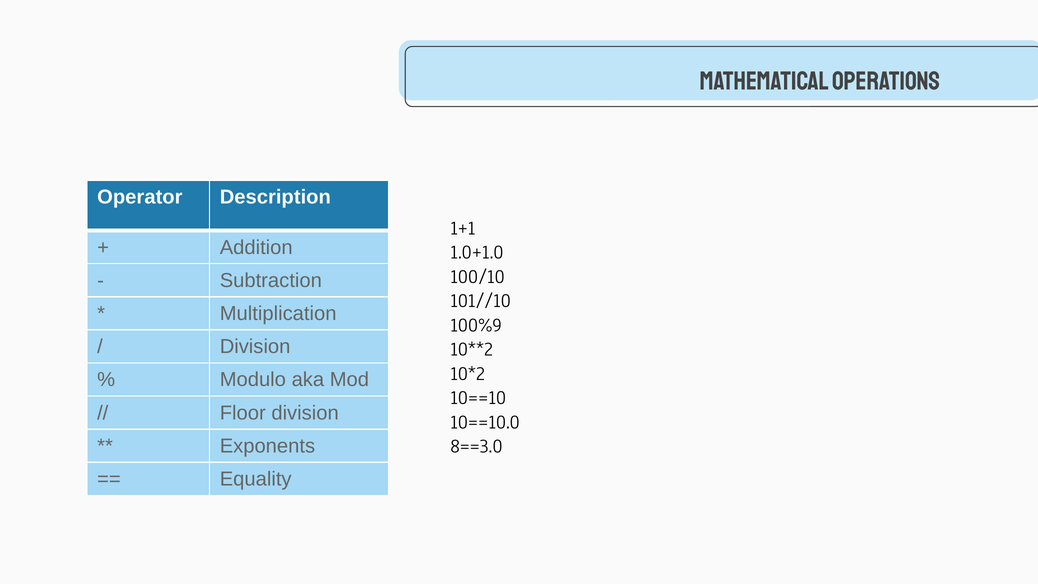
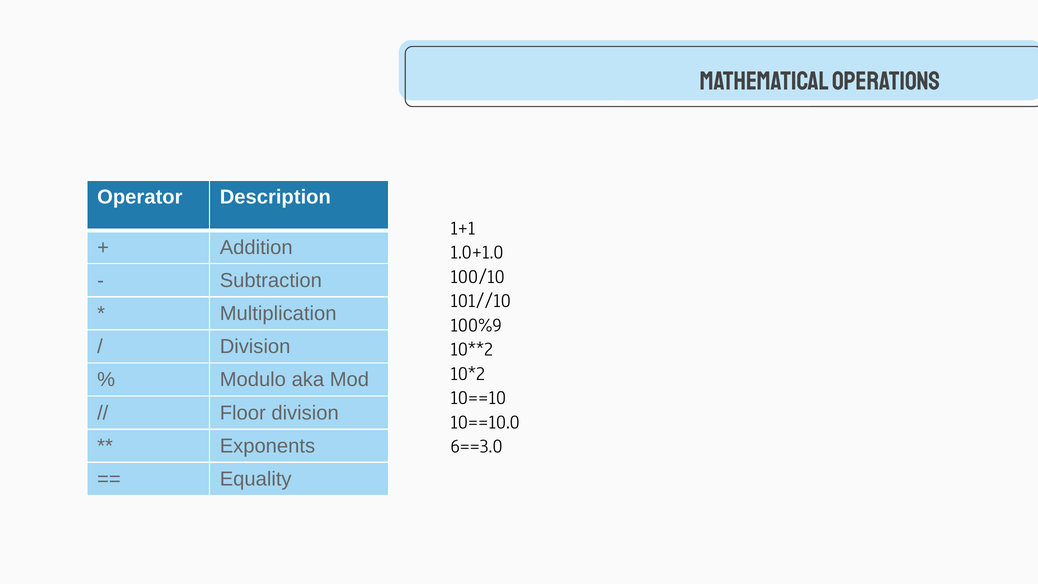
8==3.0: 8==3.0 -> 6==3.0 (476, 446)
